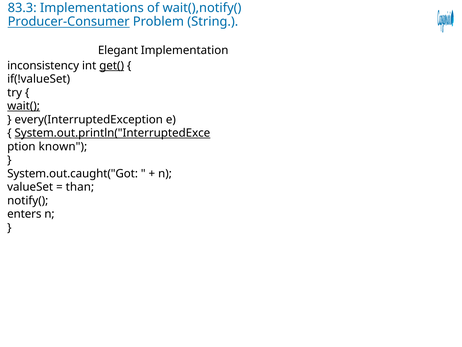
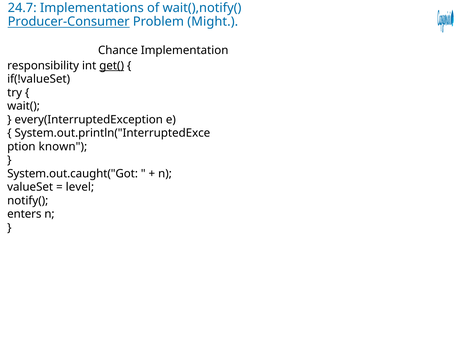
83.3: 83.3 -> 24.7 (22, 8)
String: String -> Might (213, 22)
Elegant: Elegant -> Chance (118, 50)
inconsistency: inconsistency -> responsibility (43, 65)
wait( underline: present -> none (24, 106)
System.out.println("InterruptedExce underline: present -> none (112, 133)
than: than -> level (80, 187)
